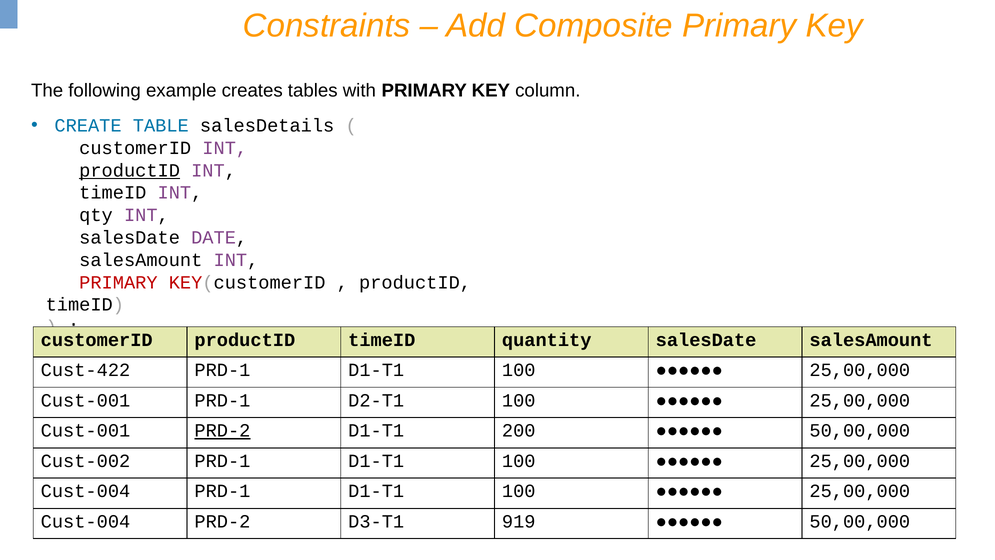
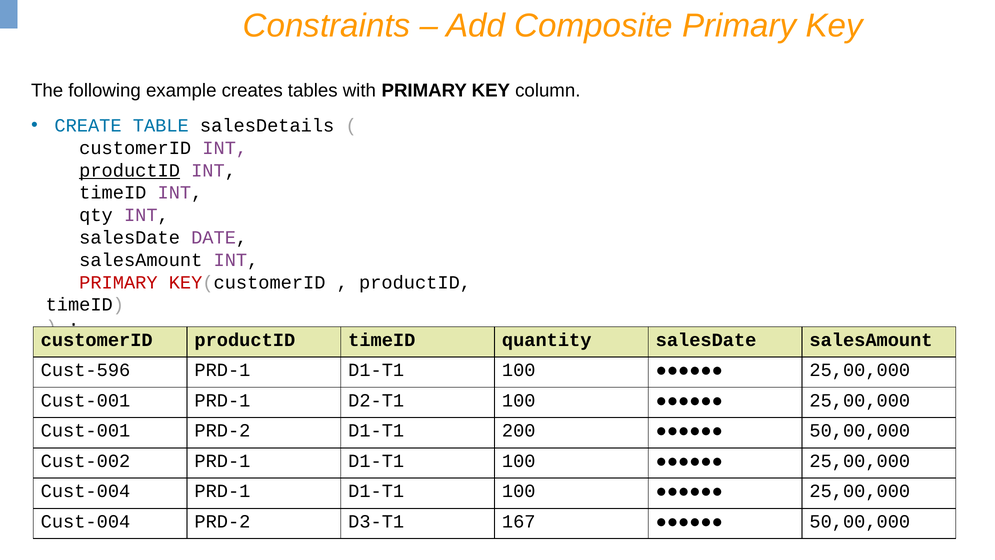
Cust-422: Cust-422 -> Cust-596 (85, 370)
PRD-2 underline: present -> none (222, 430)
919: 919 -> 167 (519, 521)
